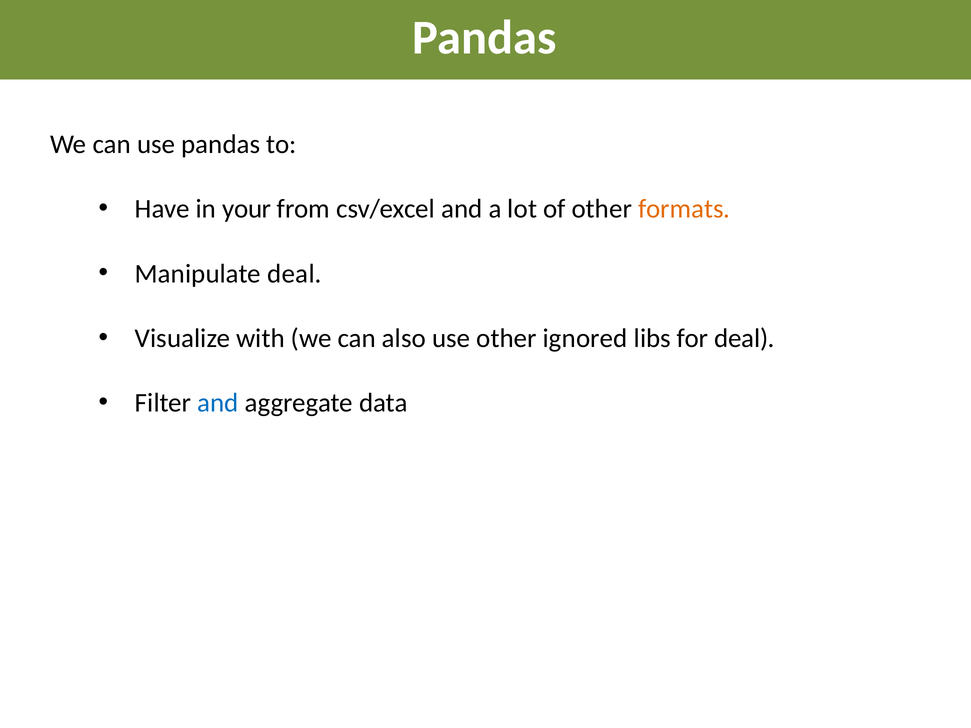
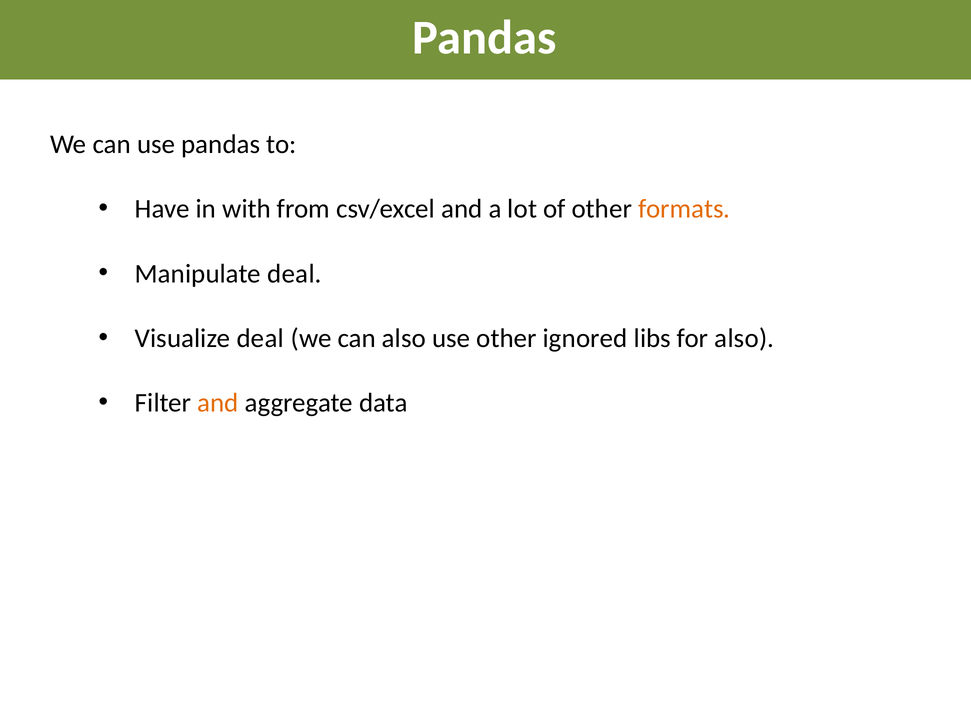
your: your -> with (247, 209)
Visualize with: with -> deal (260, 338)
for deal: deal -> also (744, 338)
and colour: blue -> orange (218, 403)
